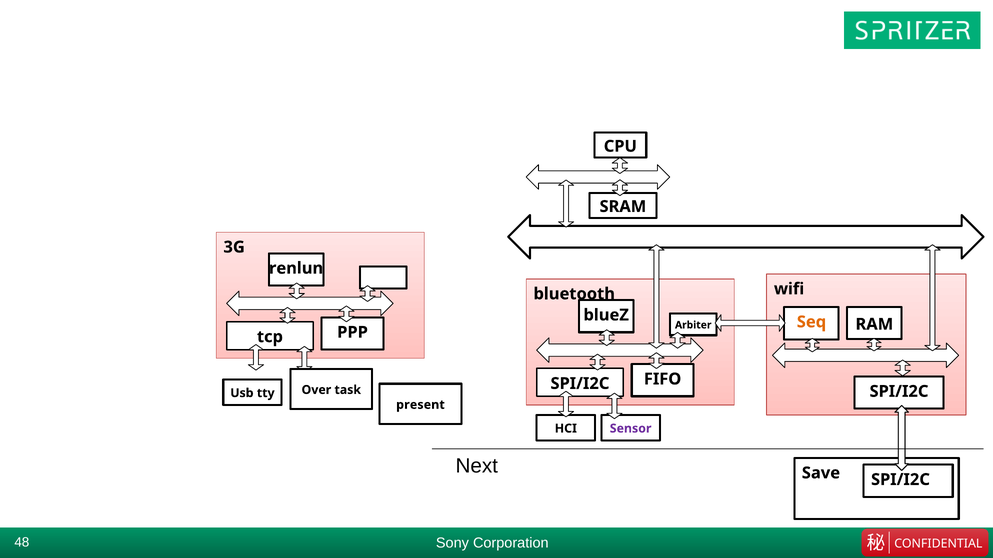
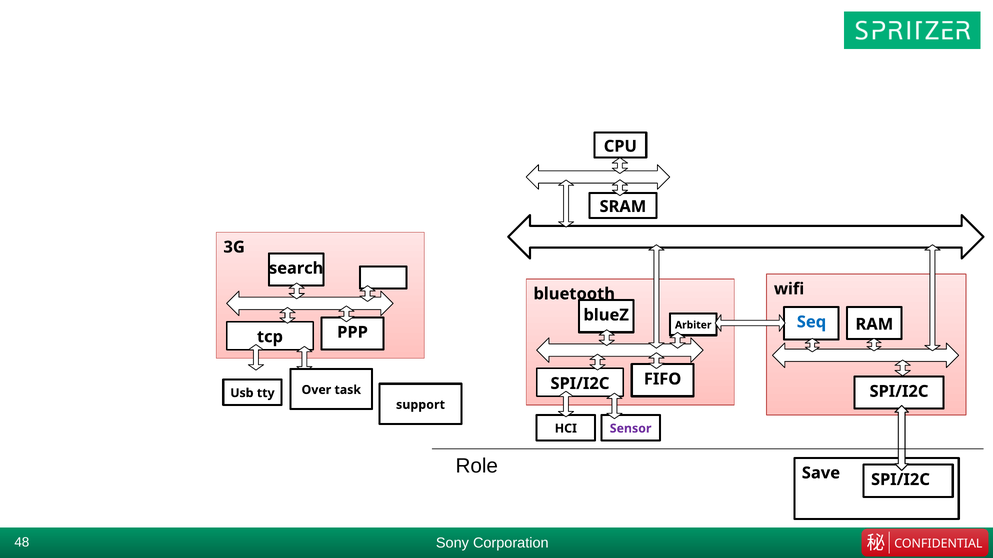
renlun: renlun -> search (296, 268)
Seq colour: orange -> blue (811, 322)
present: present -> support (421, 405)
Next: Next -> Role (477, 466)
